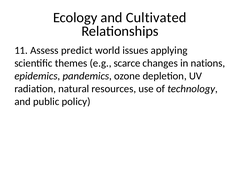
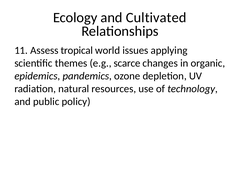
predict: predict -> tropical (77, 50)
nations: nations -> organic (208, 63)
